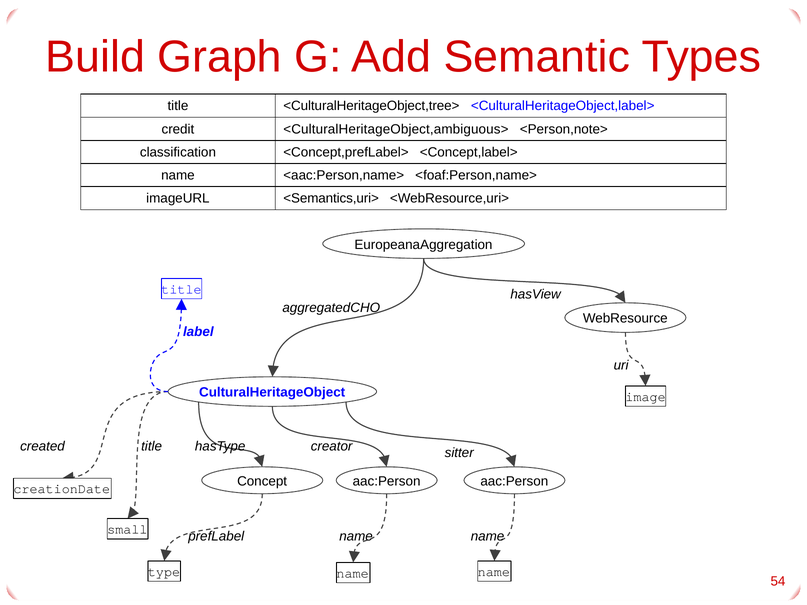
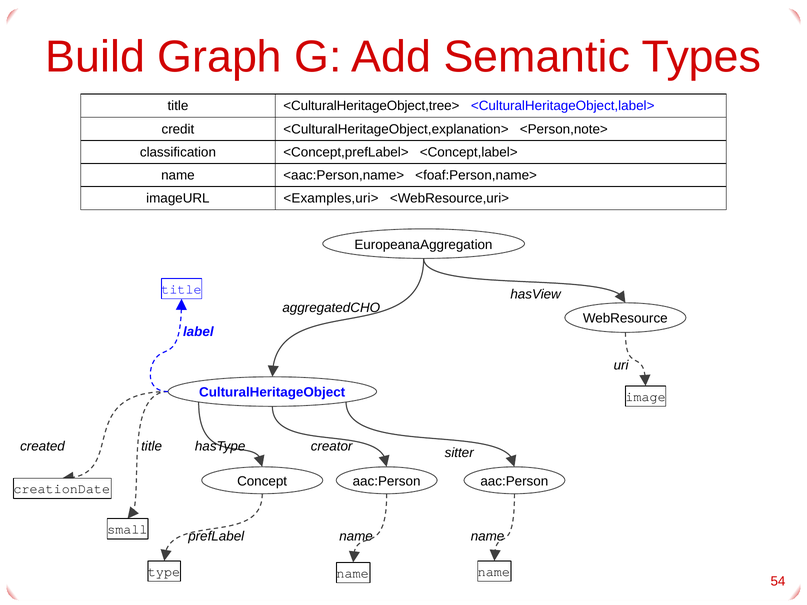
<CulturalHeritageObject,ambiguous>: <CulturalHeritageObject,ambiguous> -> <CulturalHeritageObject,explanation> (396, 129)
<Semantics,uri>: <Semantics,uri> -> <Examples,uri> (331, 199)
